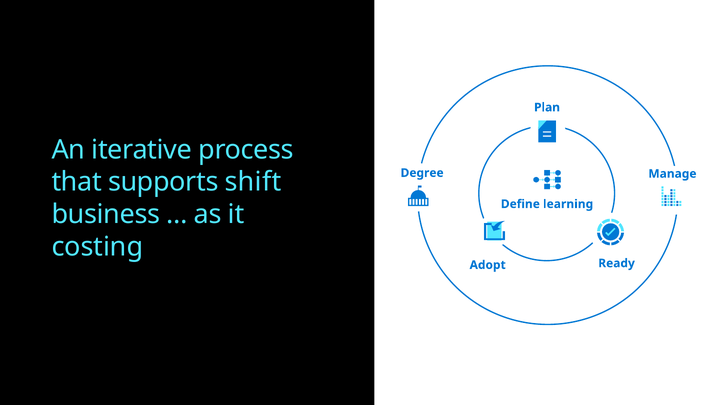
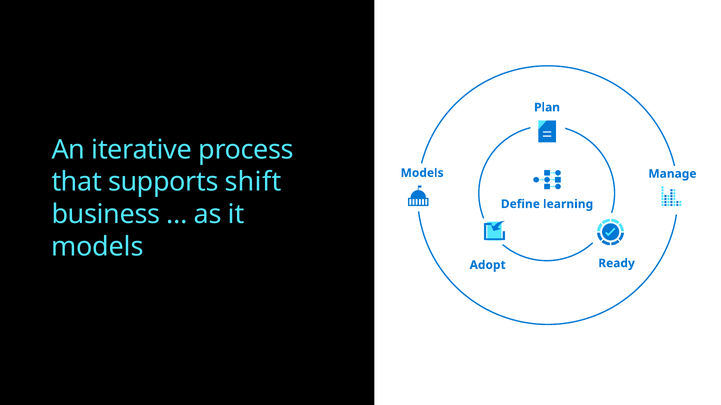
Degree: Degree -> Models (422, 173)
costing: costing -> models (97, 247)
